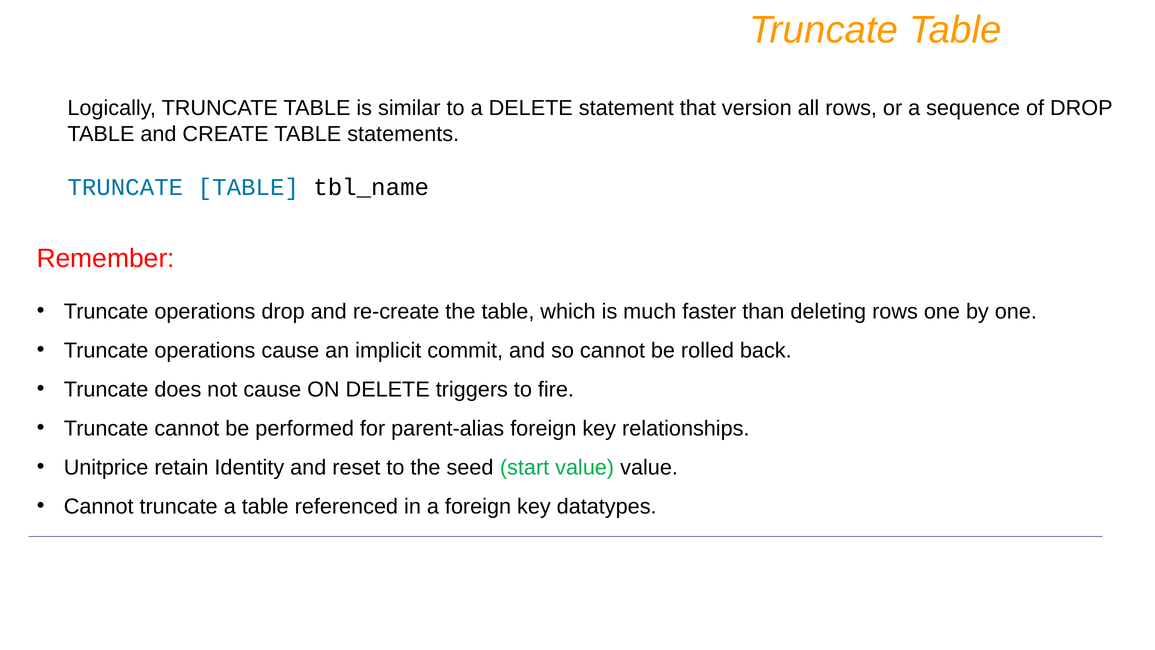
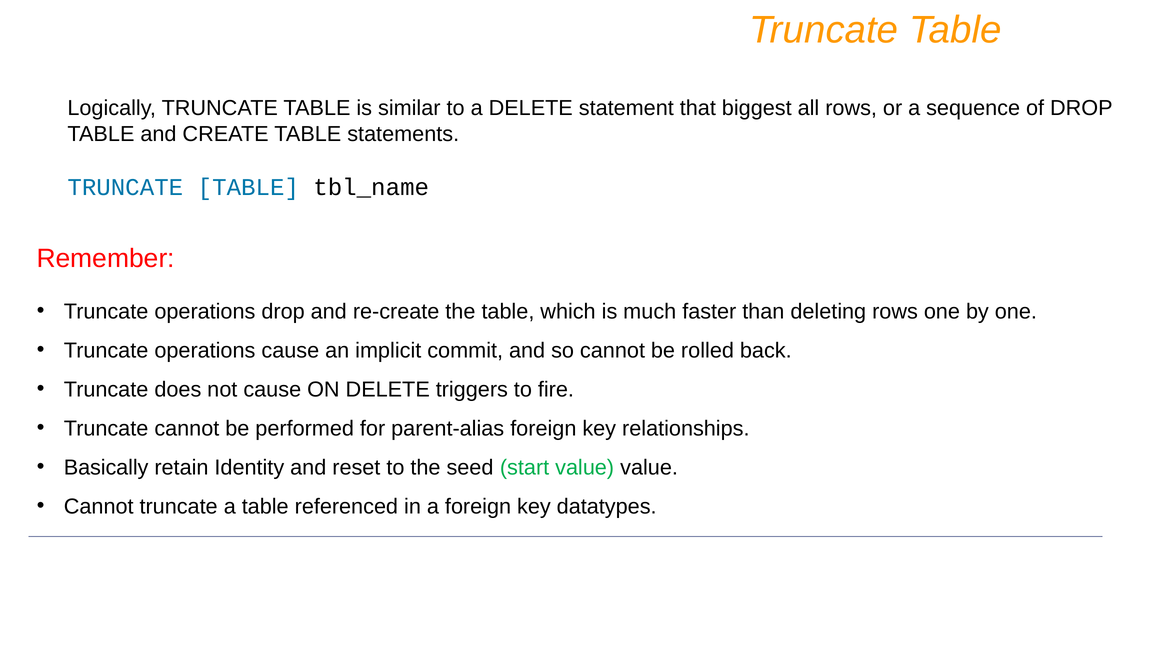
version: version -> biggest (757, 108)
Unitprice: Unitprice -> Basically (106, 467)
